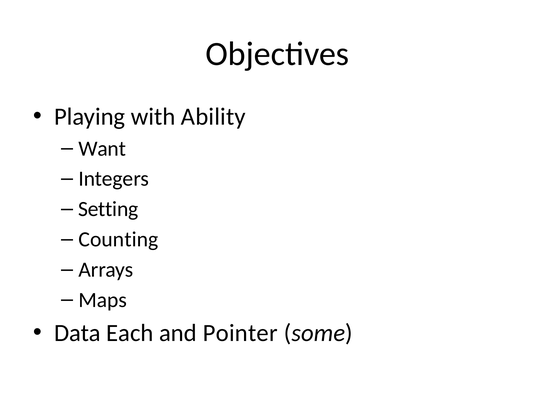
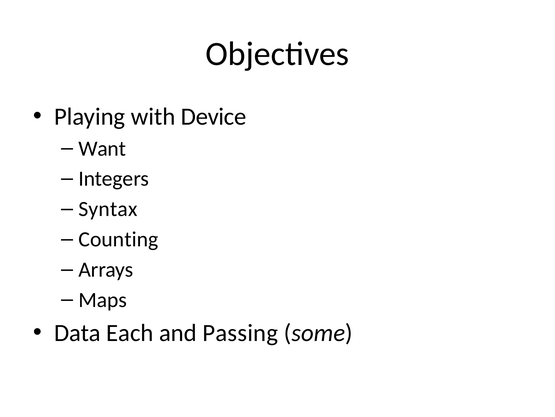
Ability: Ability -> Device (214, 116)
Setting: Setting -> Syntax (108, 209)
Pointer: Pointer -> Passing (240, 332)
